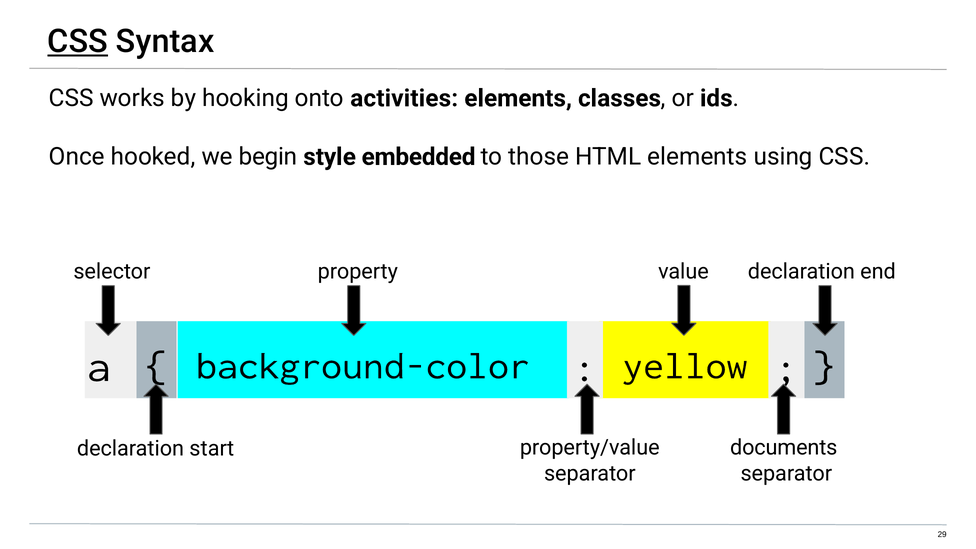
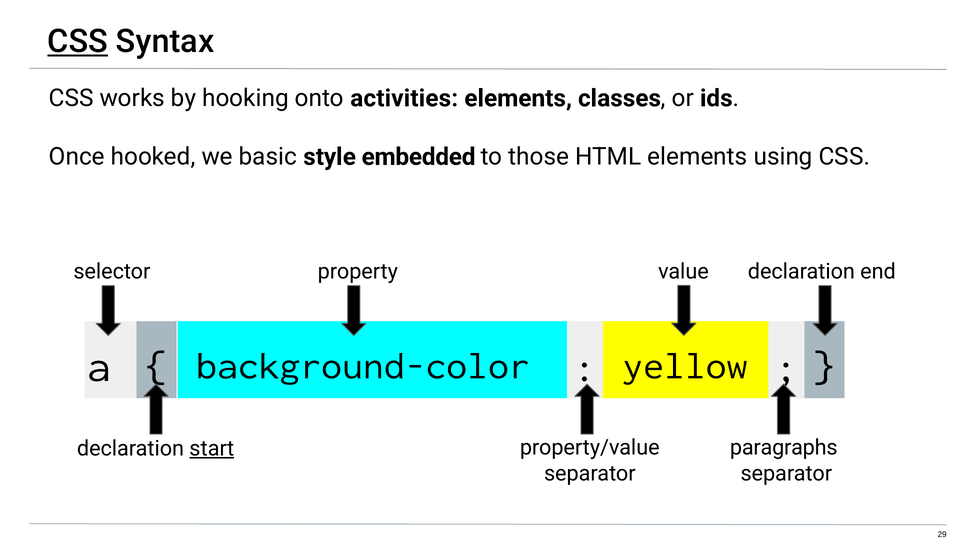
begin: begin -> basic (268, 157)
documents: documents -> paragraphs (784, 448)
start underline: none -> present (212, 448)
